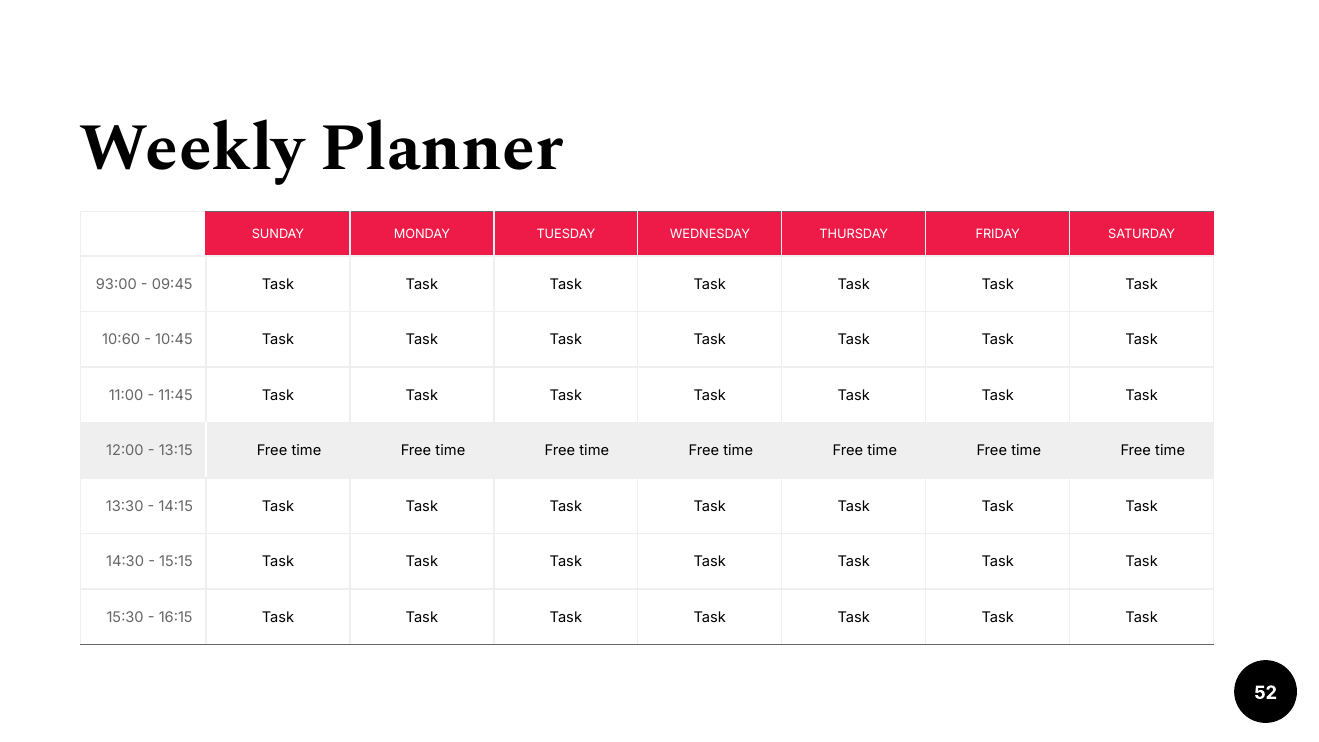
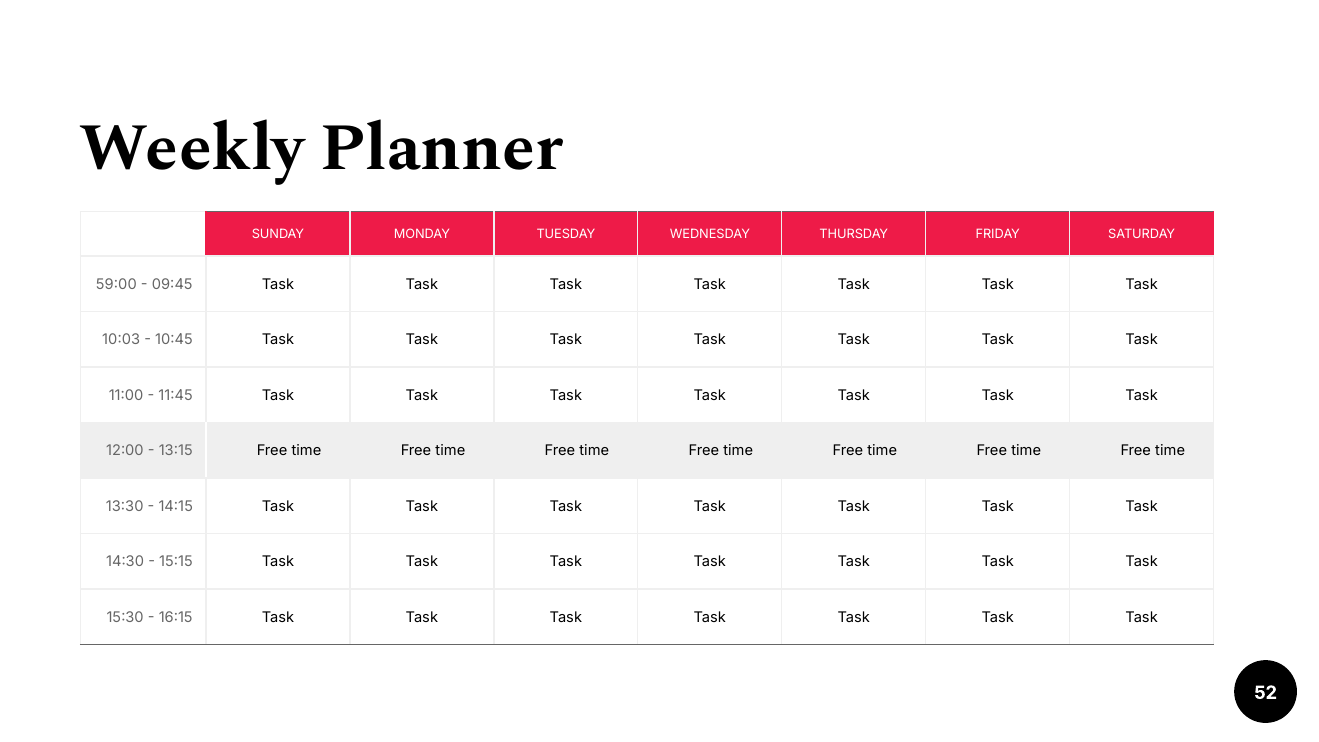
93:00: 93:00 -> 59:00 (116, 284)
10:60: 10:60 -> 10:03 (121, 340)
